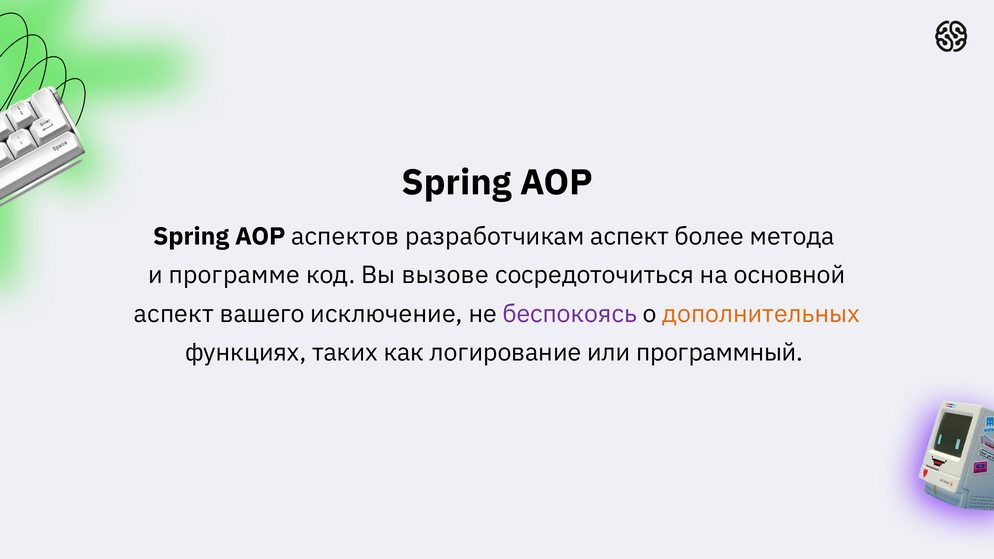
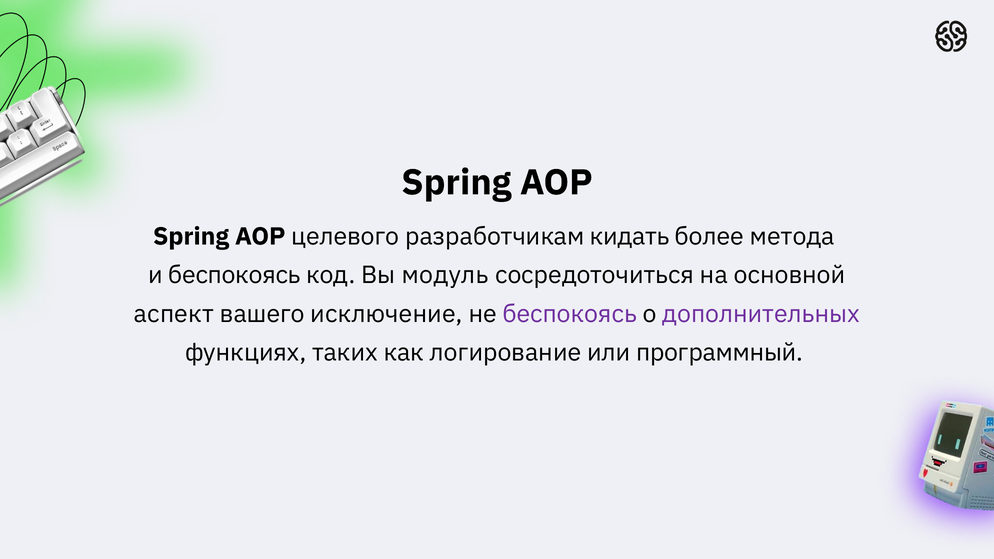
аспектов: аспектов -> целевого (345, 236)
разработчикам аспект: аспект -> кидать (630, 236)
и программе: программе -> беспокоясь (235, 275)
вызове: вызове -> модуль (445, 275)
дополнительных colour: orange -> purple (761, 314)
